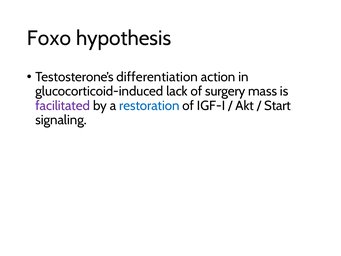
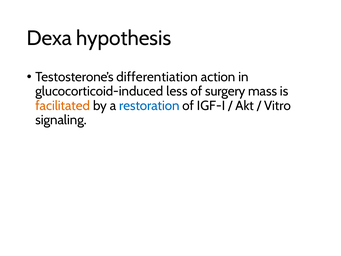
Foxo: Foxo -> Dexa (49, 38)
lack: lack -> less (177, 91)
facilitated colour: purple -> orange (63, 106)
Start: Start -> Vitro (277, 106)
